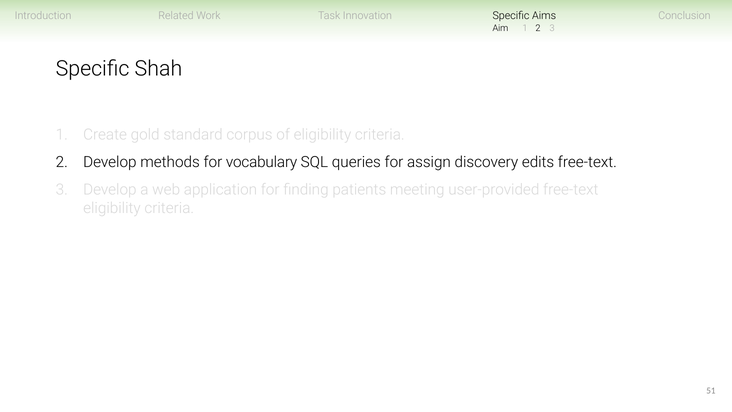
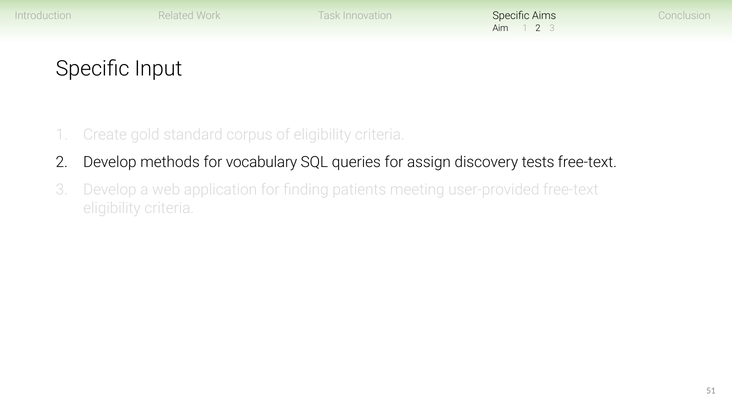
Shah: Shah -> Input (158, 69)
edits: edits -> tests (538, 162)
